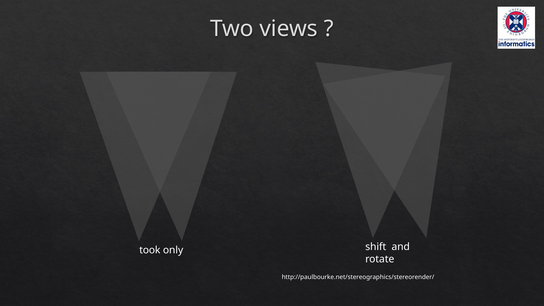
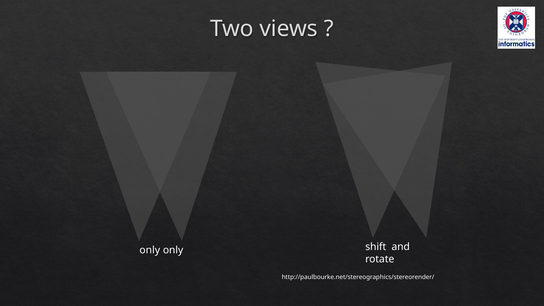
took: took -> only (150, 250)
